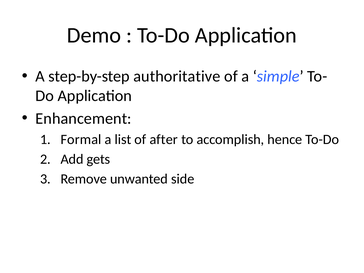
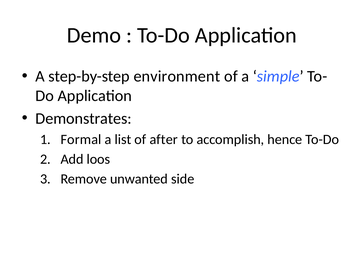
authoritative: authoritative -> environment (177, 76)
Enhancement: Enhancement -> Demonstrates (84, 118)
gets: gets -> loos (98, 159)
